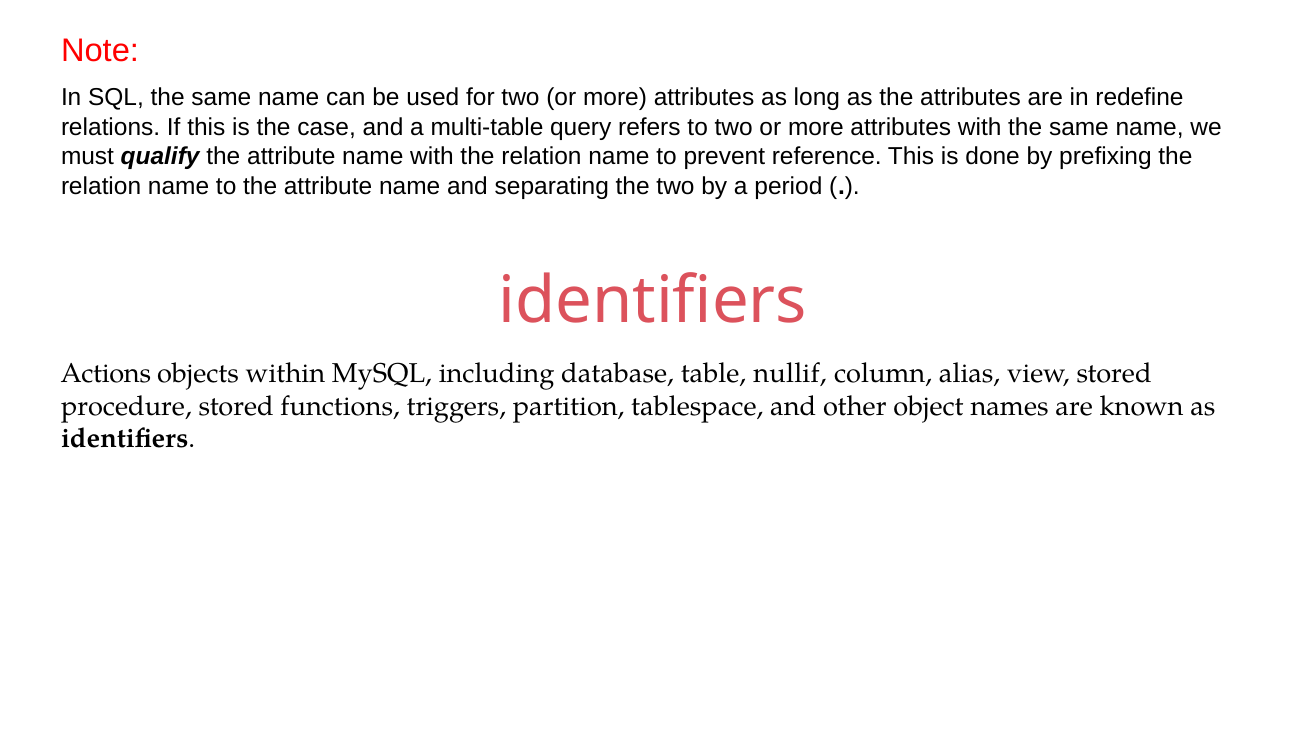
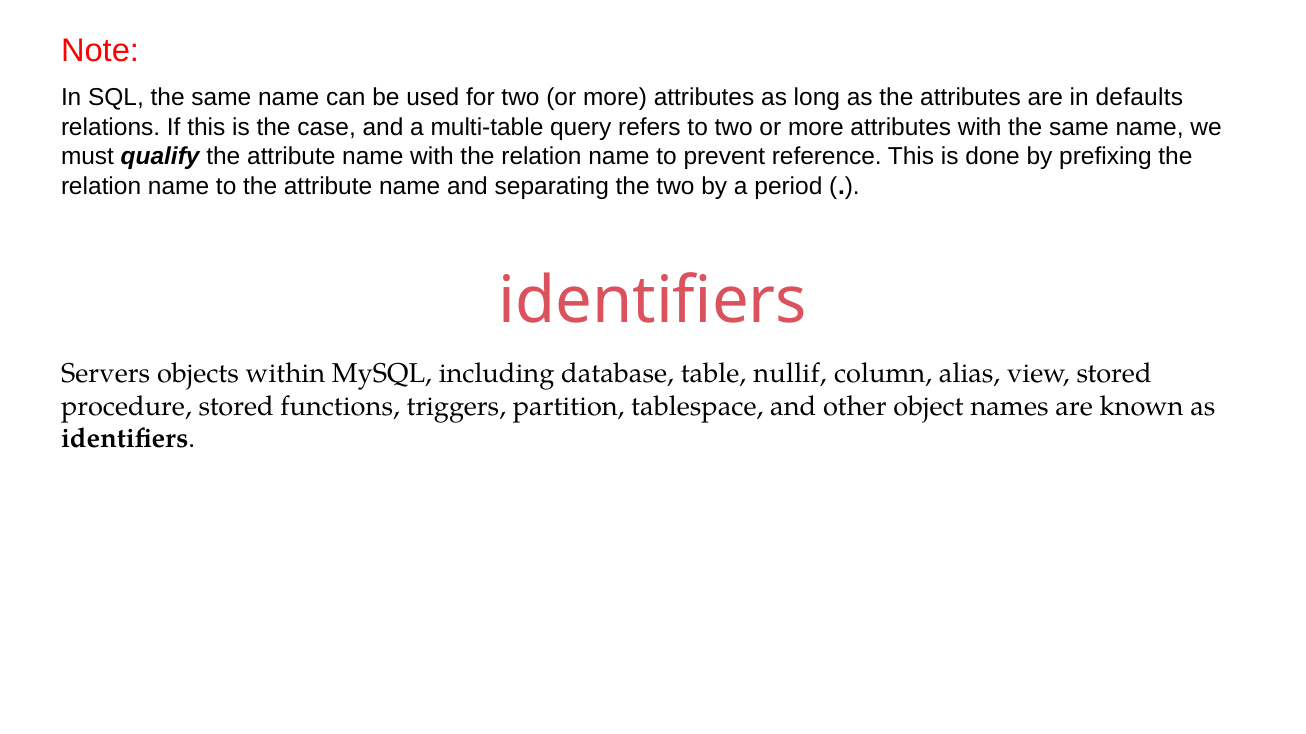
redefine: redefine -> defaults (1139, 98)
Actions: Actions -> Servers (106, 374)
